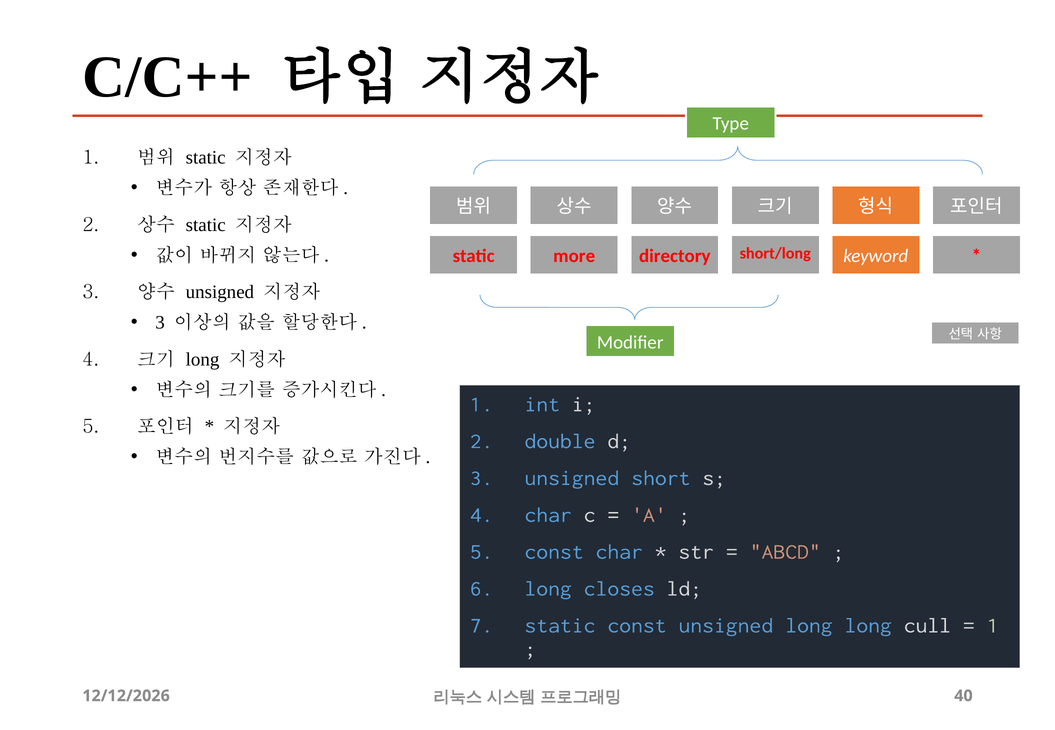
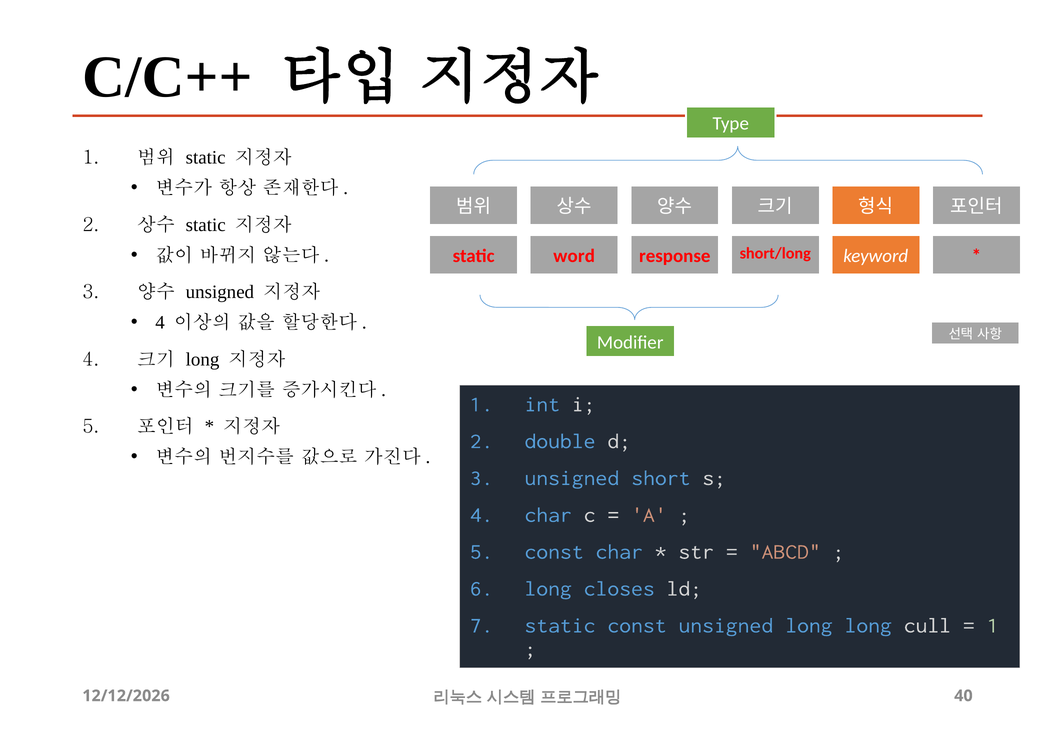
more: more -> word (574, 256)
directory: directory -> response (675, 256)
3: 3 -> 4 (160, 323)
